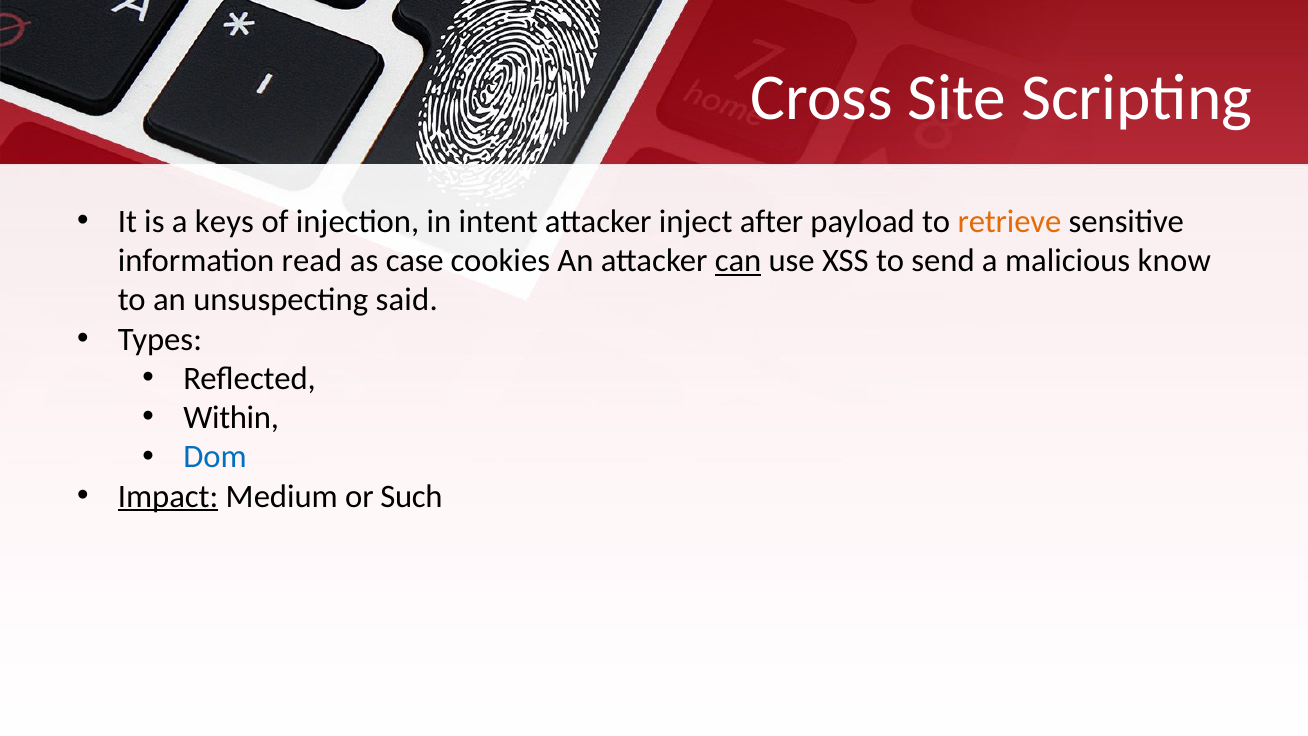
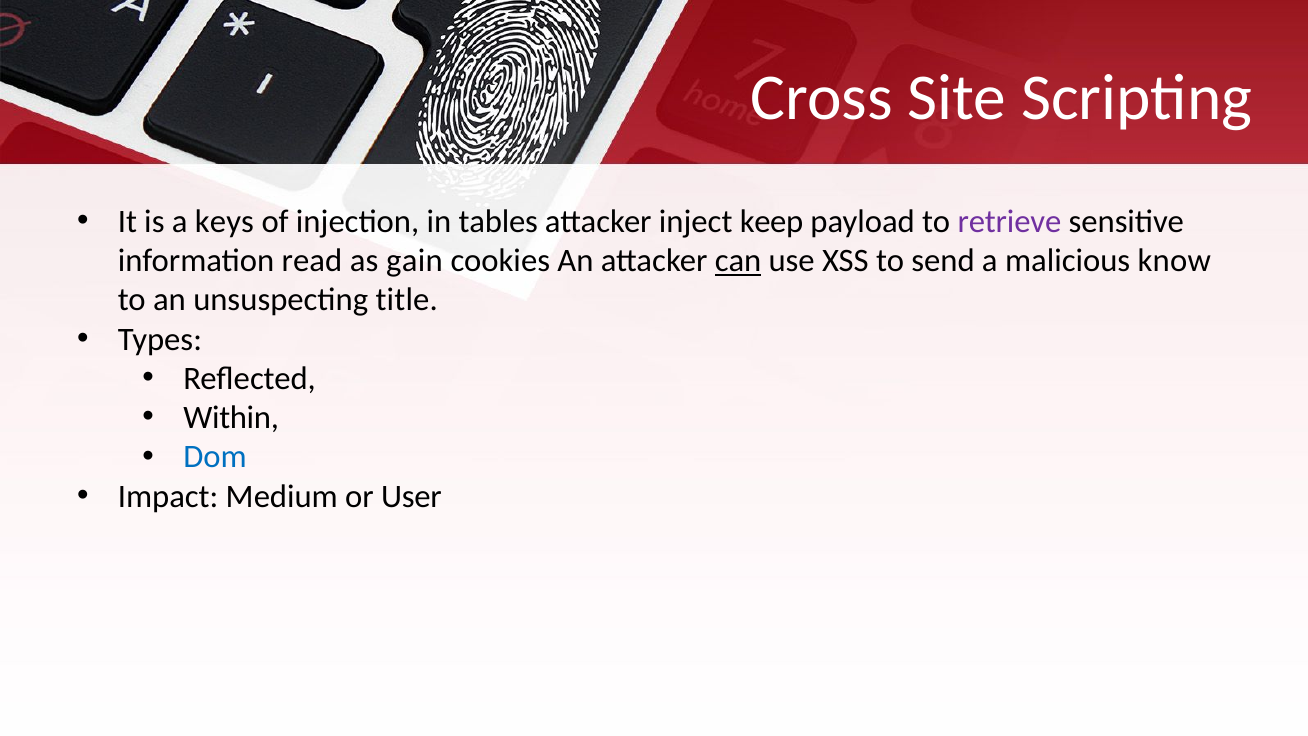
intent: intent -> tables (498, 221)
after: after -> keep (772, 221)
retrieve colour: orange -> purple (1009, 221)
case: case -> gain (414, 261)
said: said -> title (407, 300)
Impact underline: present -> none (168, 496)
Such: Such -> User (411, 496)
